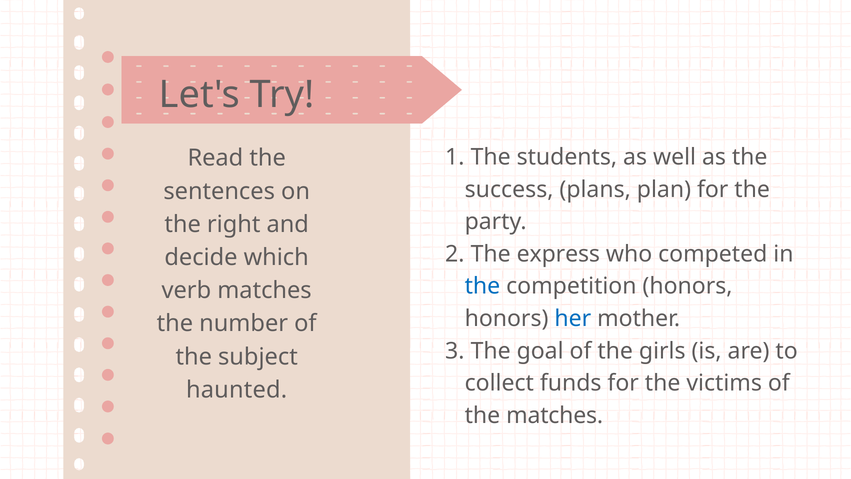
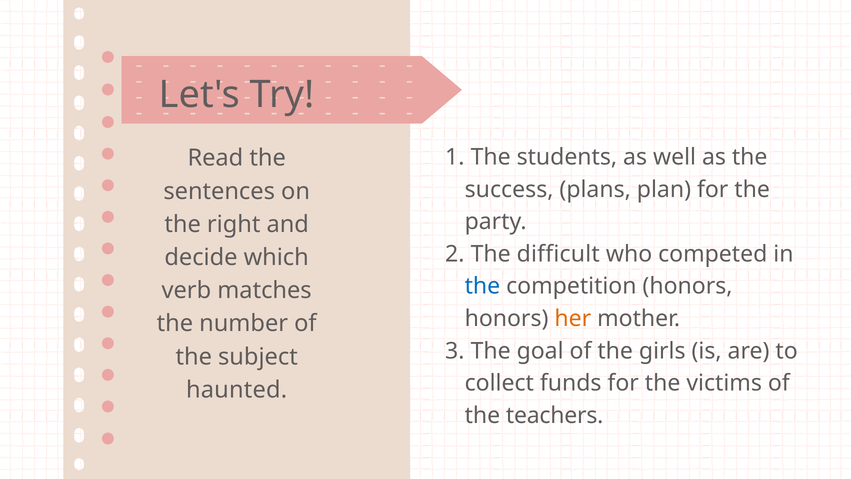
express: express -> difficult (558, 254)
her colour: blue -> orange (573, 318)
the matches: matches -> teachers (555, 415)
